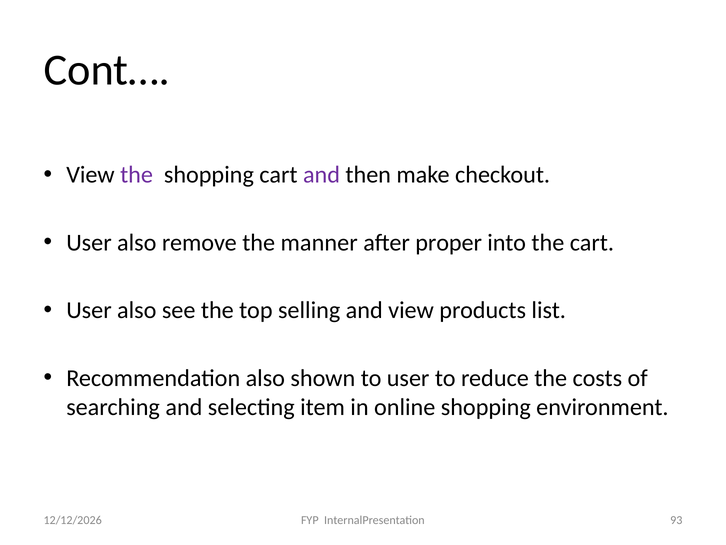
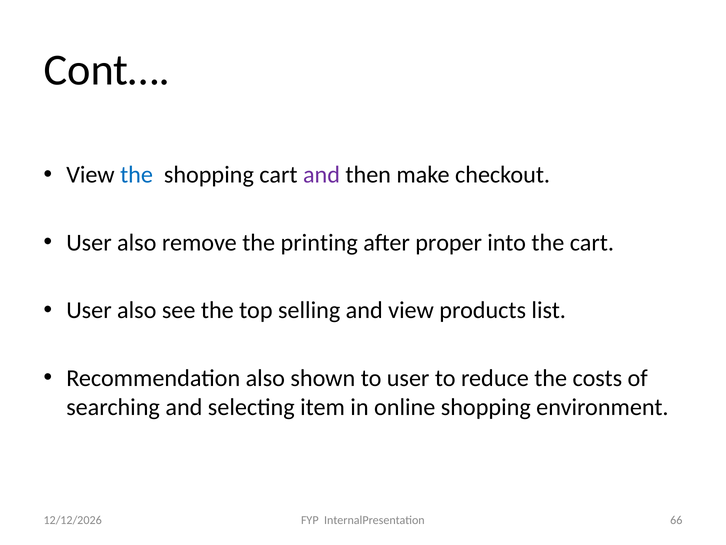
the colour: purple -> blue (137, 175)
manner: manner -> printing (319, 242)
93: 93 -> 66 (676, 520)
